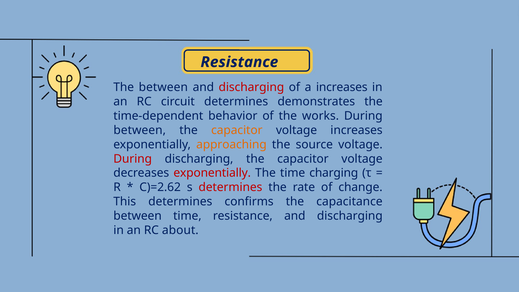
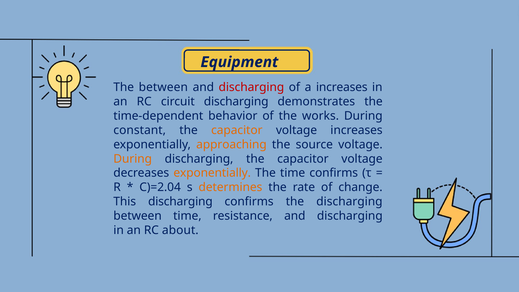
Resistance: Resistance -> Equipment (239, 62)
circuit determines: determines -> discharging (236, 102)
between: between -> constant (140, 130)
During colour: red -> orange (133, 159)
exponentially colour: red -> orange (212, 173)
time charging: charging -> confirms (334, 173)
C)=2.62: C)=2.62 -> C)=2.04 (160, 187)
determines colour: red -> orange (230, 187)
This determines: determines -> discharging (180, 202)
the capacitance: capacitance -> discharging (349, 202)
